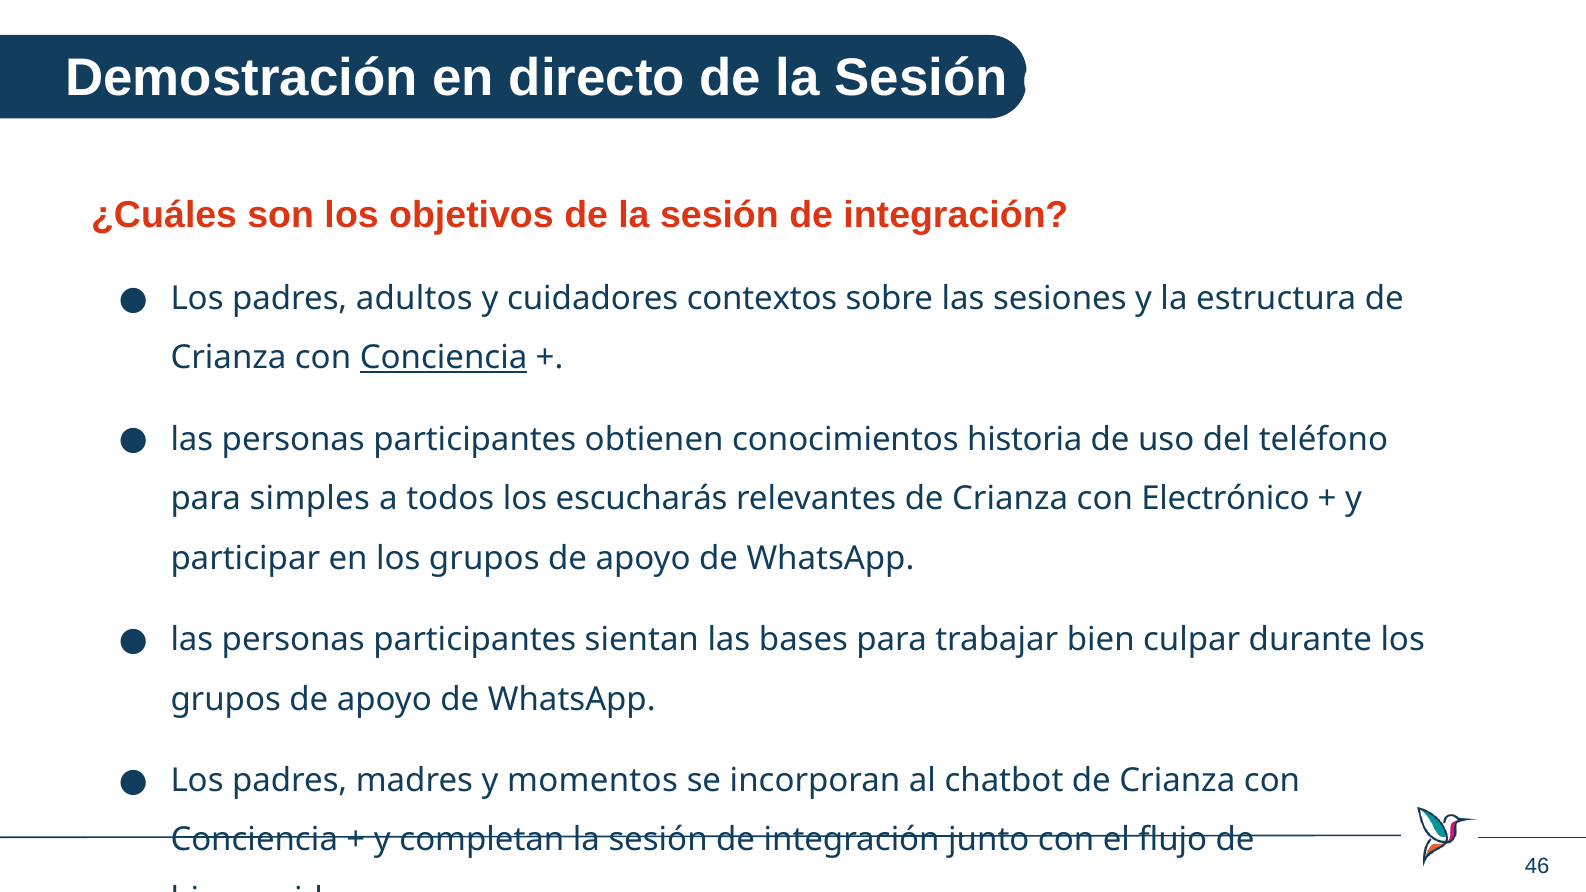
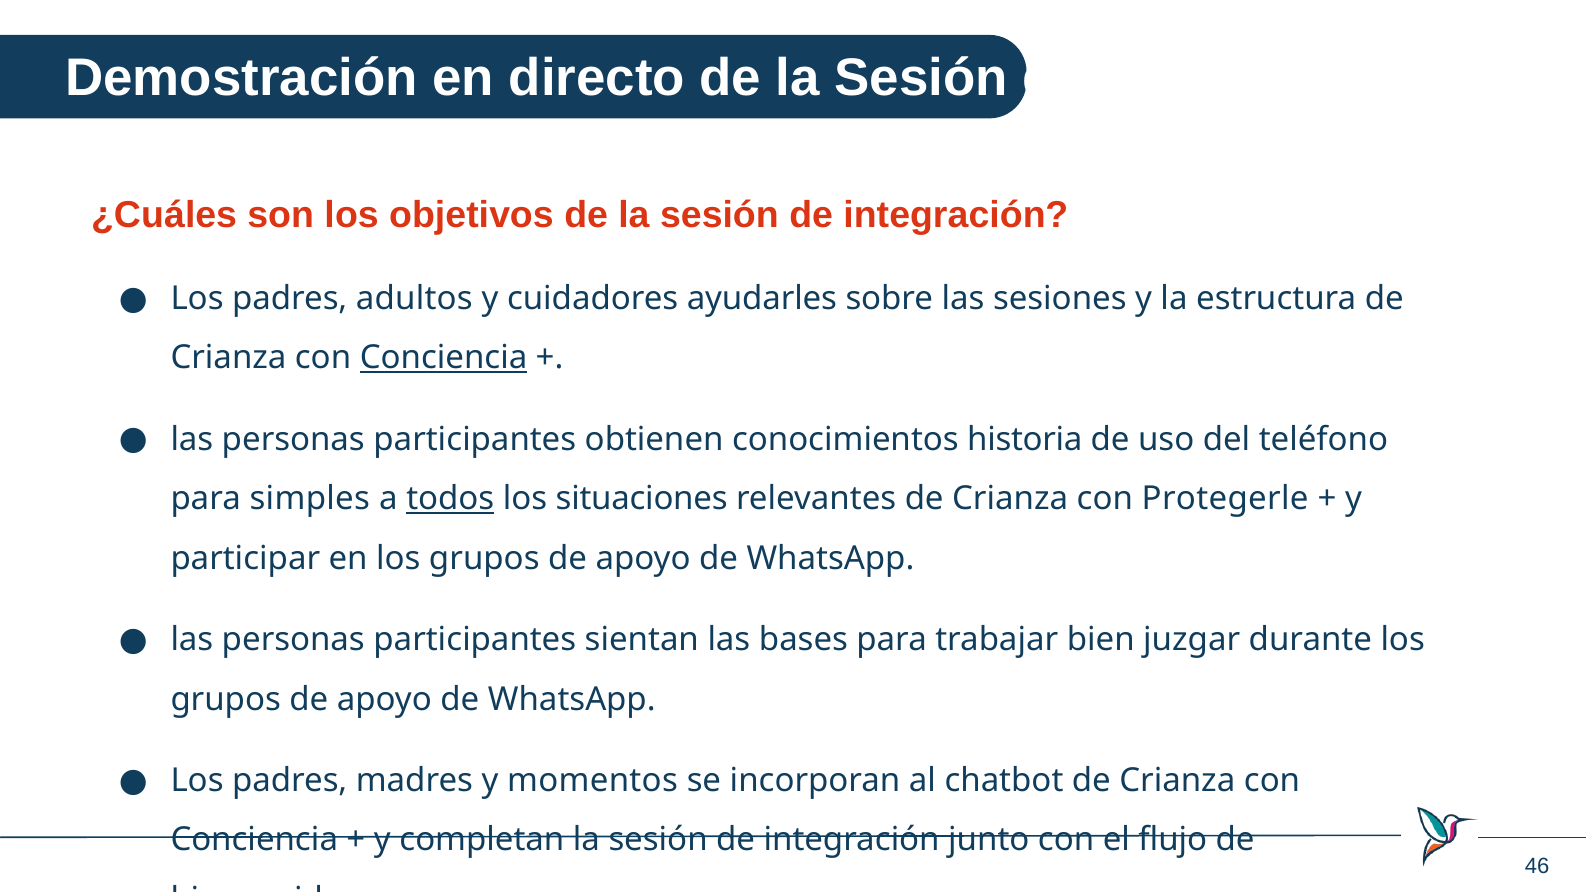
contextos: contextos -> ayudarles (762, 299)
todos underline: none -> present (450, 499)
escucharás: escucharás -> situaciones (642, 499)
Electrónico: Electrónico -> Protegerle (1225, 499)
culpar: culpar -> juzgar (1192, 640)
